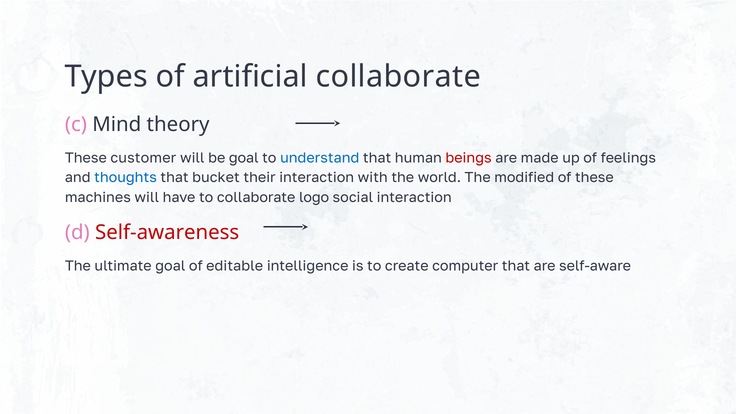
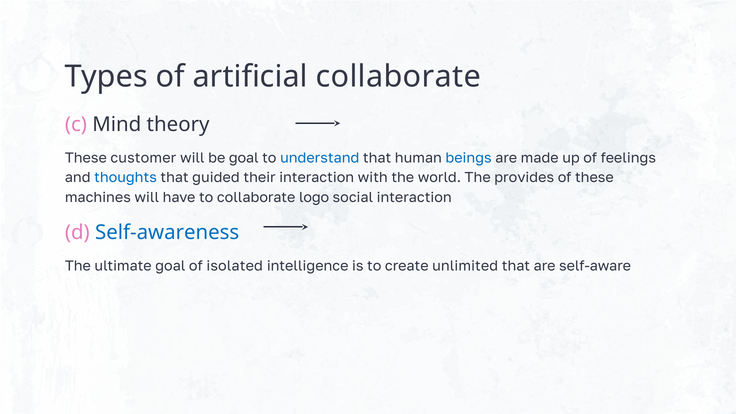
beings colour: red -> blue (469, 158)
bucket: bucket -> guided (216, 178)
modified: modified -> provides (524, 178)
Self-awareness colour: red -> blue (167, 233)
editable: editable -> isolated (235, 266)
computer: computer -> unlimited (465, 266)
